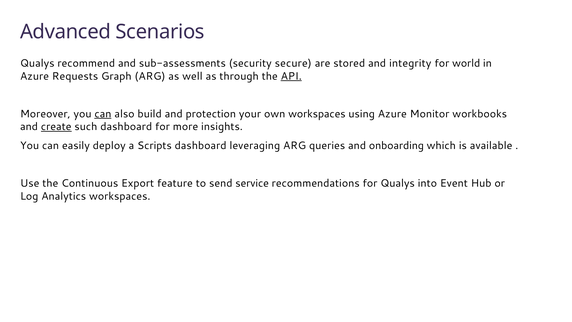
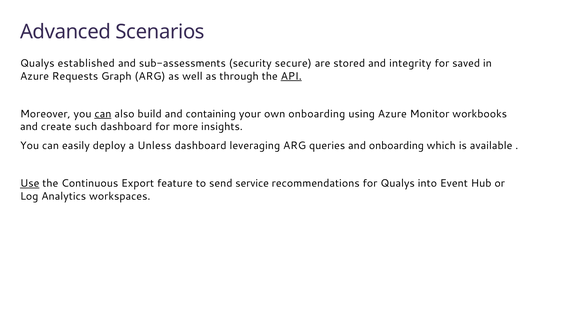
recommend: recommend -> established (86, 63)
world: world -> saved (466, 63)
protection: protection -> containing (211, 114)
own workspaces: workspaces -> onboarding (317, 114)
create underline: present -> none (56, 127)
Scripts: Scripts -> Unless (154, 145)
Use underline: none -> present (30, 183)
